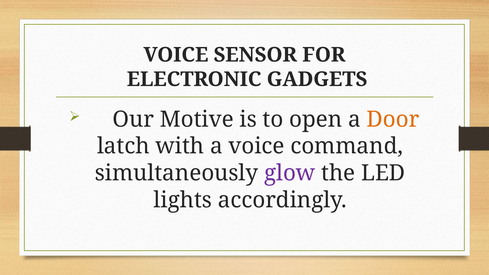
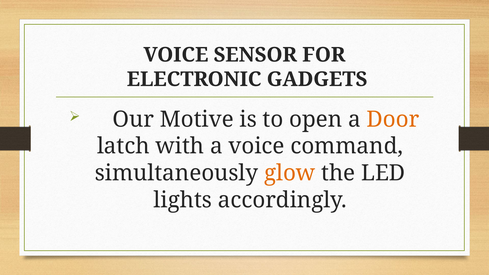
glow colour: purple -> orange (290, 173)
